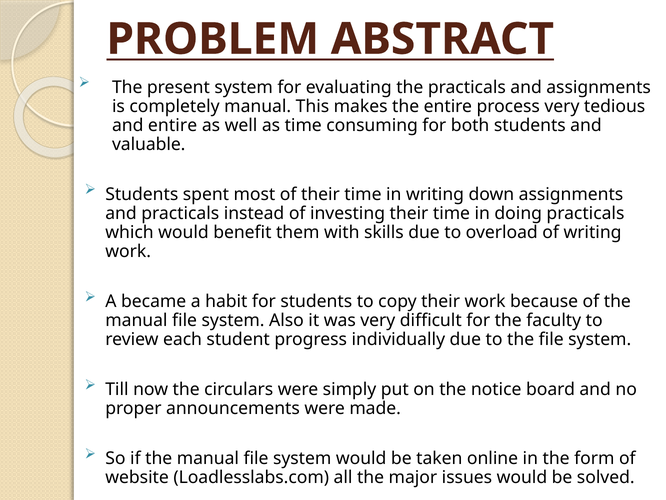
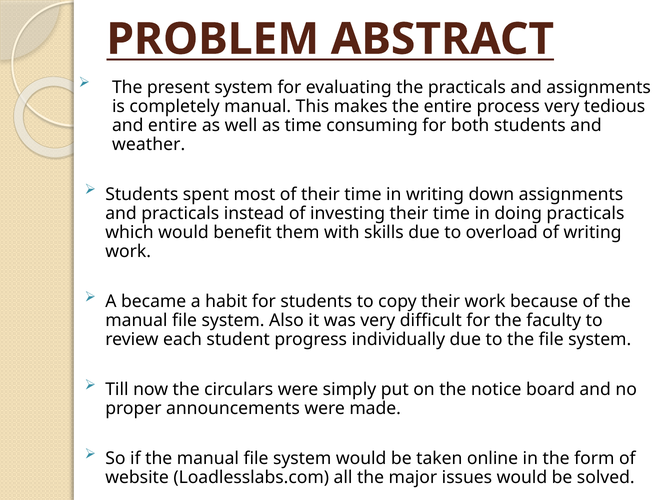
valuable: valuable -> weather (149, 144)
